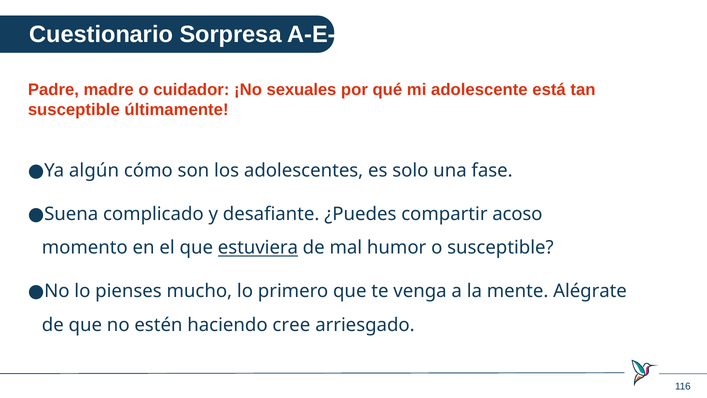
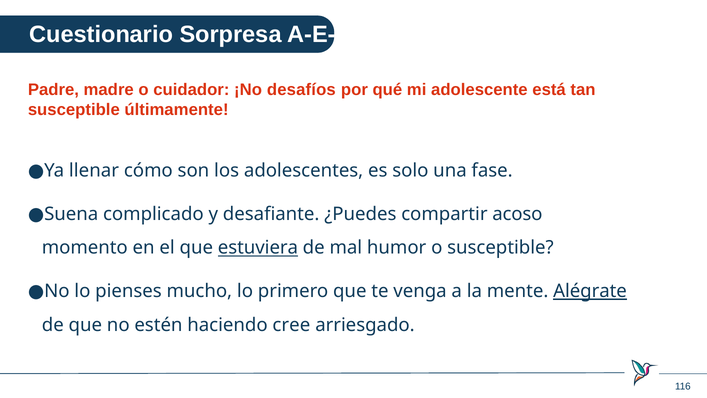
sexuales: sexuales -> desafíos (301, 90)
algún: algún -> llenar (94, 171)
Alégrate underline: none -> present (590, 291)
